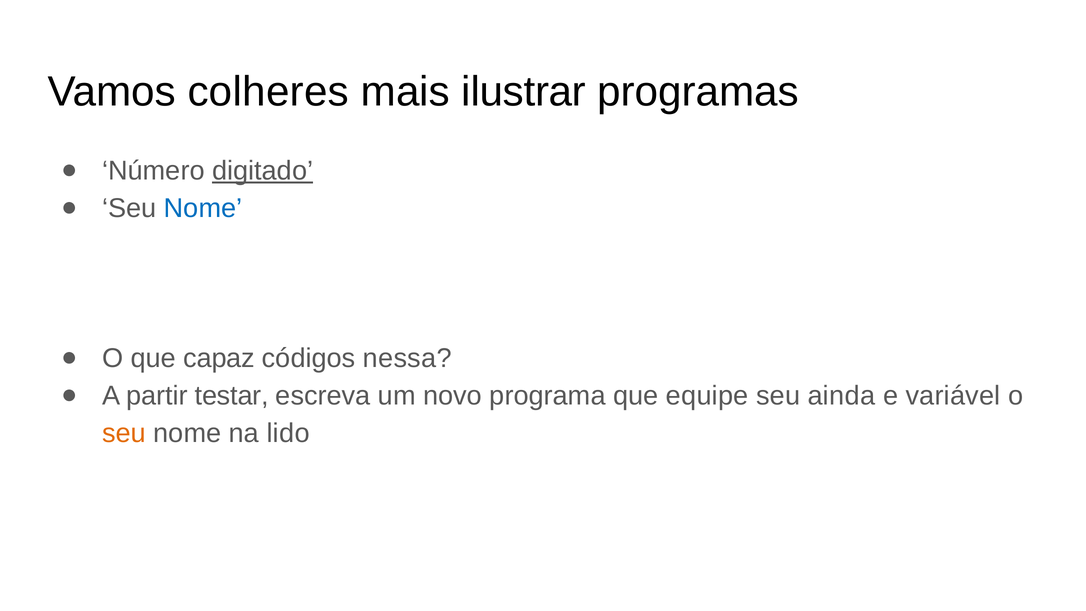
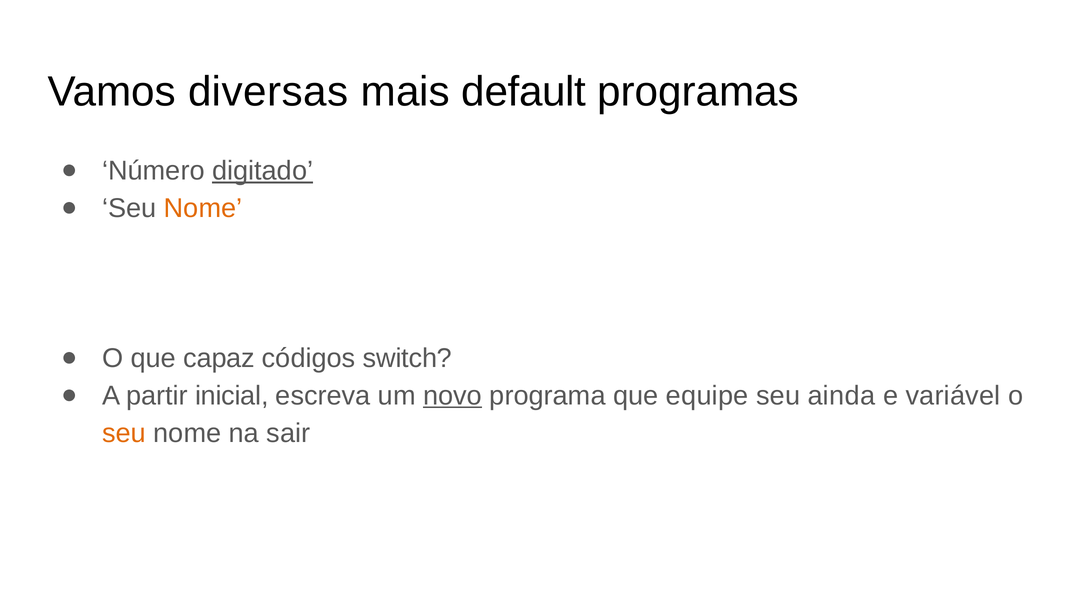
colheres: colheres -> diversas (268, 92)
ilustrar: ilustrar -> default (524, 92)
Nome colour: blue -> orange (203, 208)
nessa: nessa -> switch (408, 358)
testar: testar -> inicial (232, 396)
novo underline: none -> present (452, 396)
lido: lido -> sair (288, 433)
